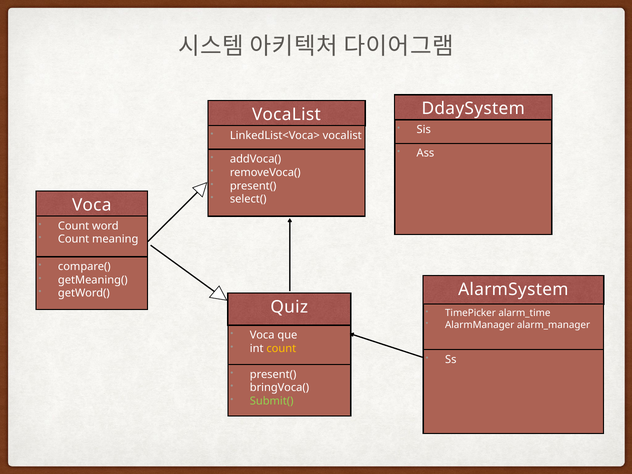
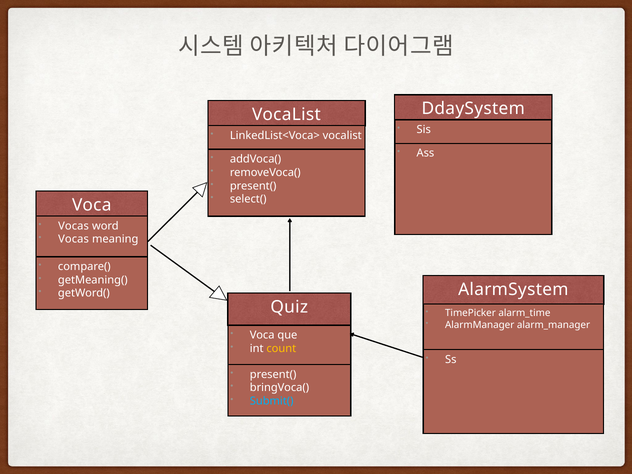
Count: Count -> Vocas (74, 226)
Count: Count -> Vocas (74, 239)
Submit( colour: light green -> light blue (272, 401)
